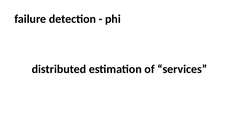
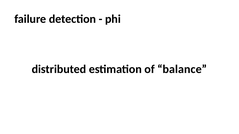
services: services -> balance (182, 69)
